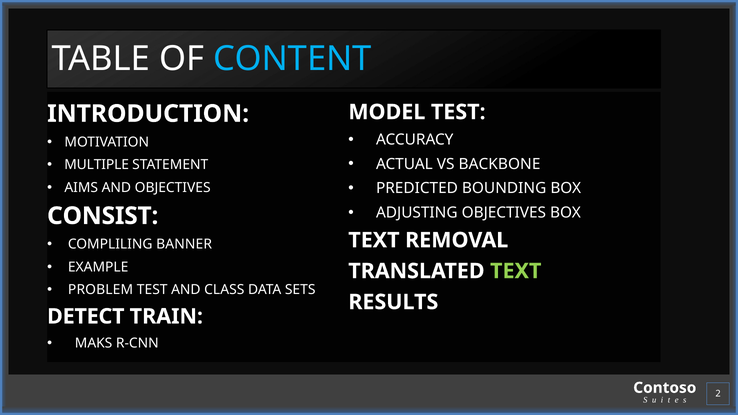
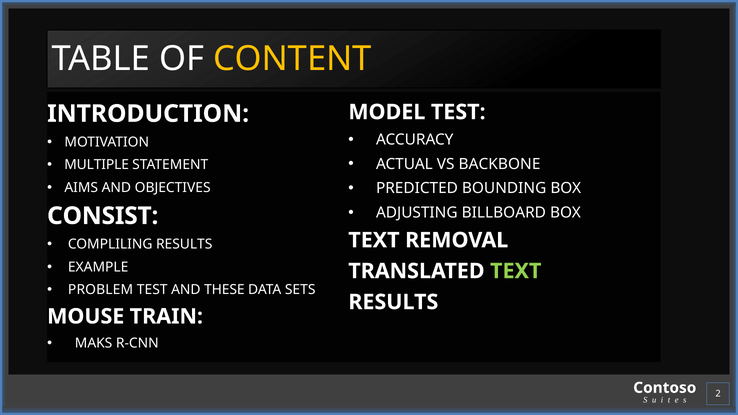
CONTENT colour: light blue -> yellow (292, 59)
ADJUSTING OBJECTIVES: OBJECTIVES -> BILLBOARD (504, 213)
COMPLILING BANNER: BANNER -> RESULTS (184, 244)
CLASS: CLASS -> THESE (224, 290)
DETECT: DETECT -> MOUSE (86, 317)
